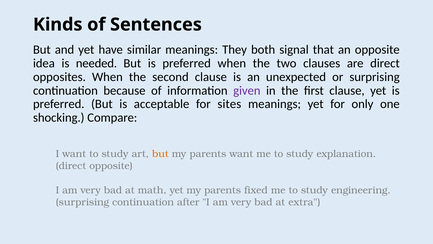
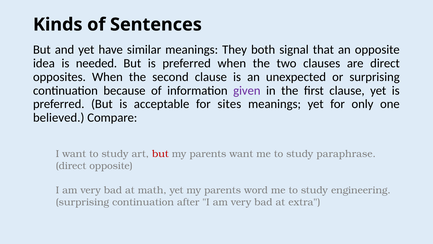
shocking: shocking -> believed (59, 118)
but colour: orange -> red (160, 154)
explanation: explanation -> paraphrase (346, 154)
fixed: fixed -> word (256, 190)
